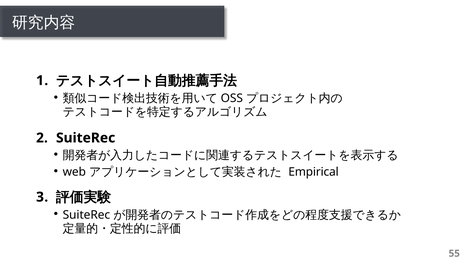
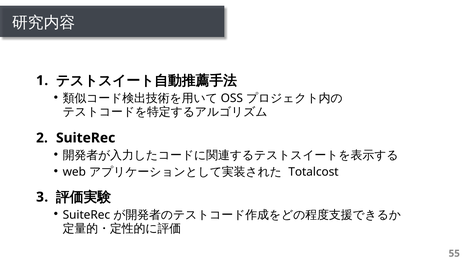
Empirical: Empirical -> Totalcost (314, 172)
